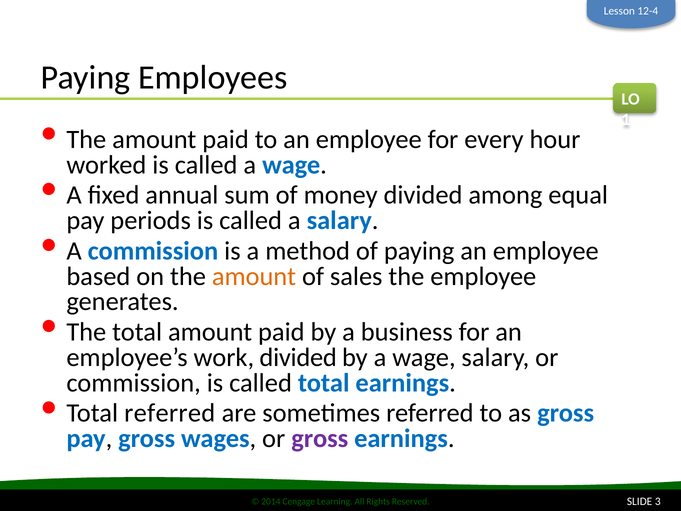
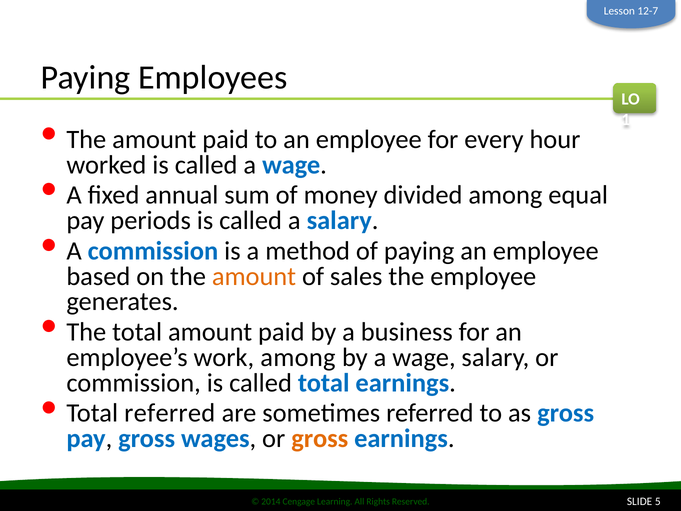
12-4: 12-4 -> 12-7 (648, 11)
work divided: divided -> among (298, 357)
gross colour: purple -> orange (320, 438)
3: 3 -> 5 (658, 501)
